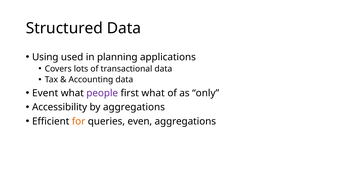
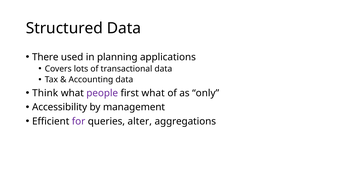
Using: Using -> There (45, 57)
Event: Event -> Think (45, 93)
by aggregations: aggregations -> management (134, 107)
for colour: orange -> purple (79, 121)
even: even -> alter (140, 121)
